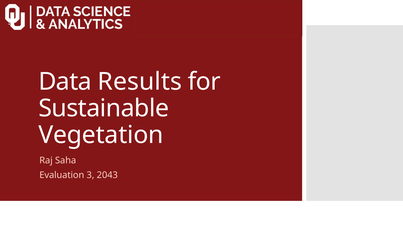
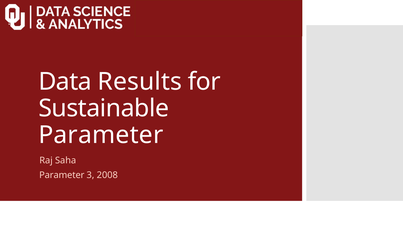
Vegetation: Vegetation -> Parameter (101, 136)
Evaluation: Evaluation -> Parameter (62, 176)
2043: 2043 -> 2008 (107, 176)
